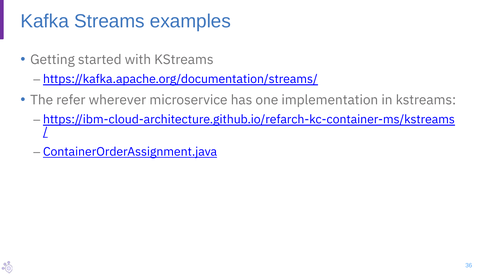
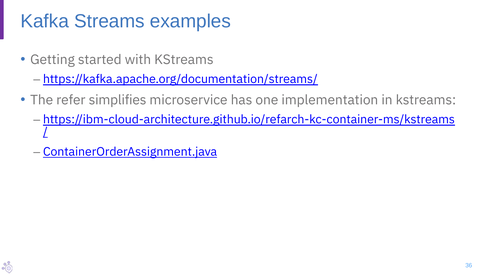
wherever: wherever -> simplifies (118, 100)
